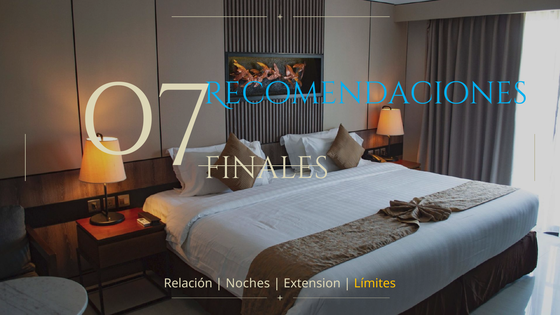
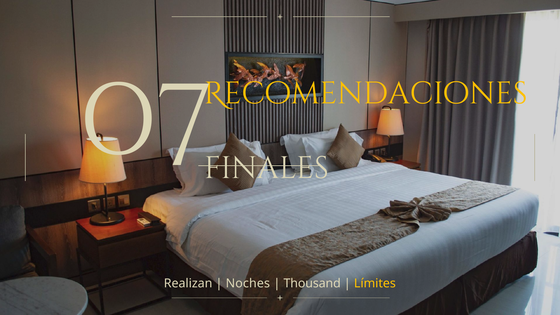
Recomendaciones colour: light blue -> yellow (366, 93)
Relación: Relación -> Realizan (188, 283)
Extension: Extension -> Thousand (312, 283)
